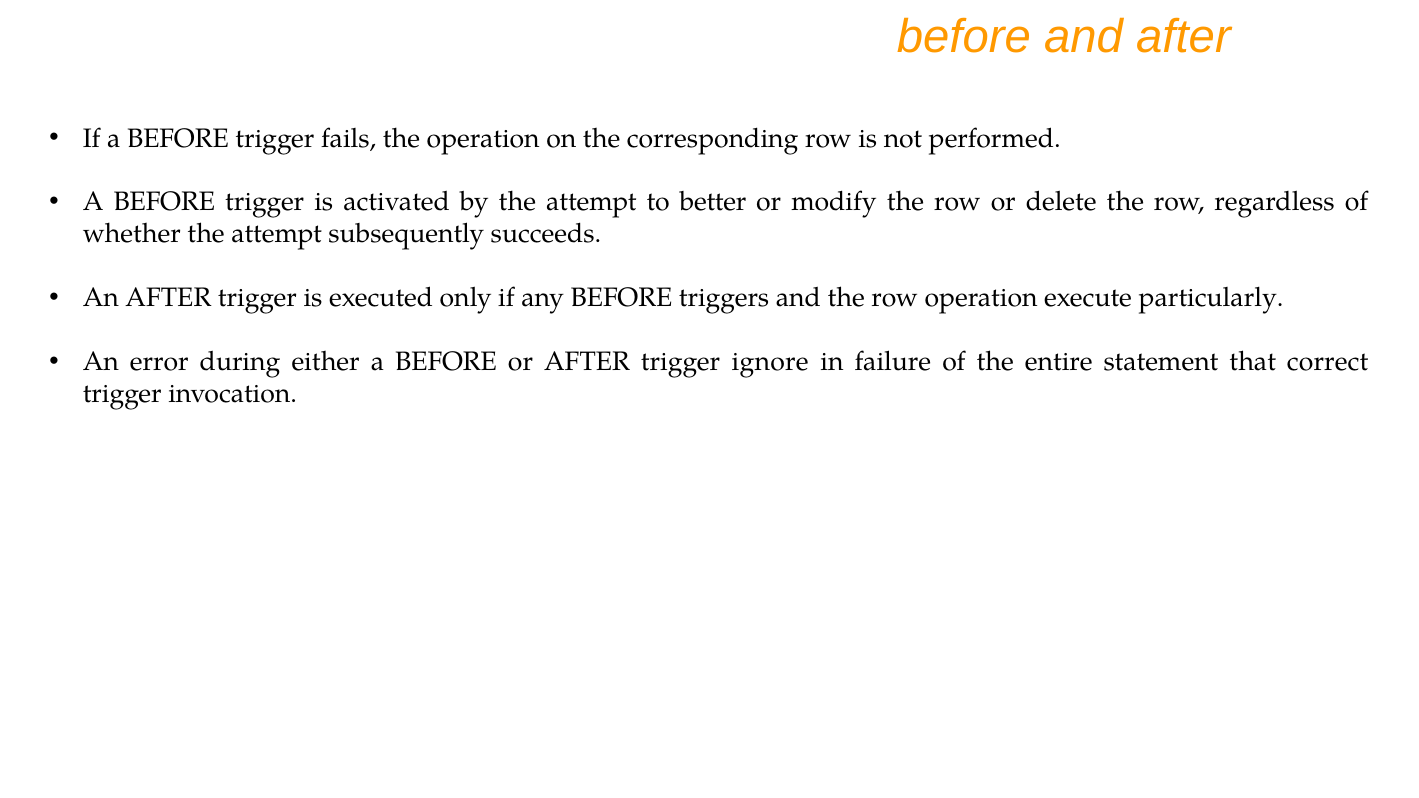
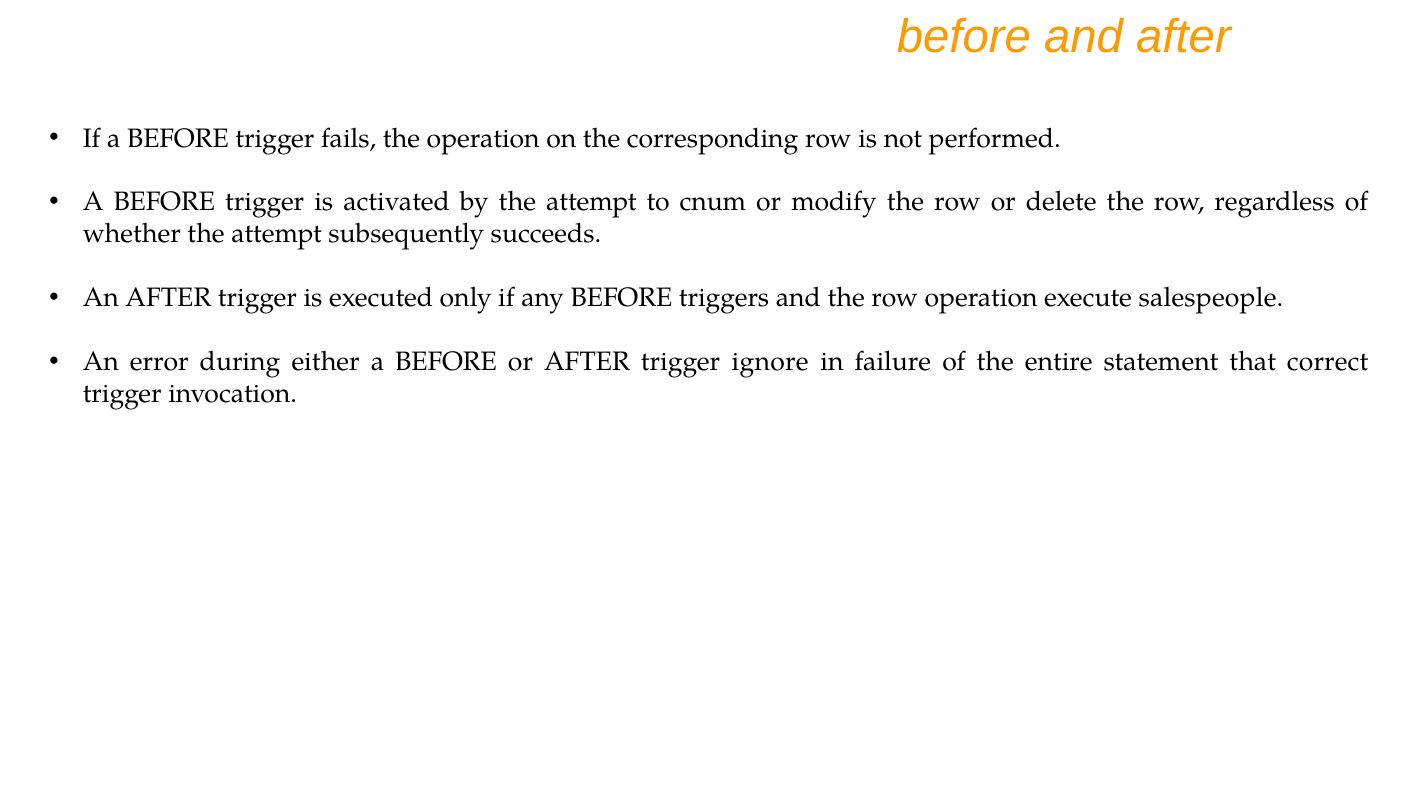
better: better -> cnum (713, 202)
particularly: particularly -> salespeople (1211, 298)
